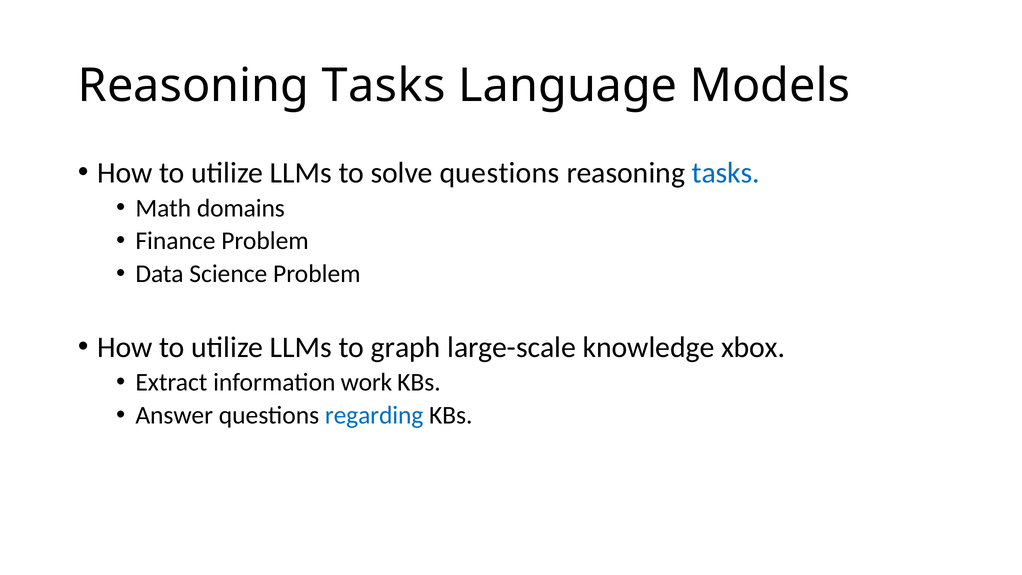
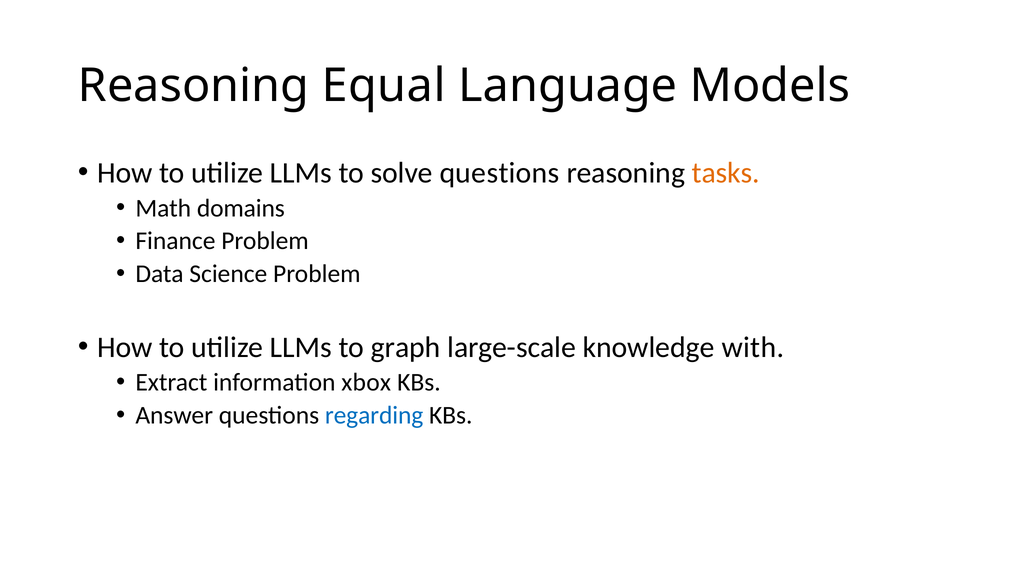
Tasks: Tasks -> Equal (384, 86)
tasks colour: blue -> orange (726, 173)
xbox: xbox -> with (753, 347)
work: work -> xbox (366, 382)
